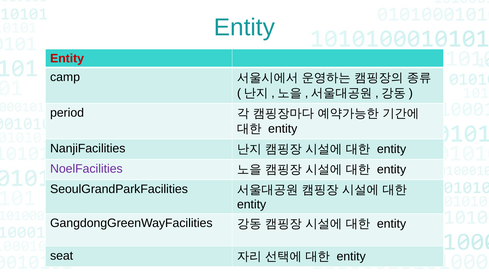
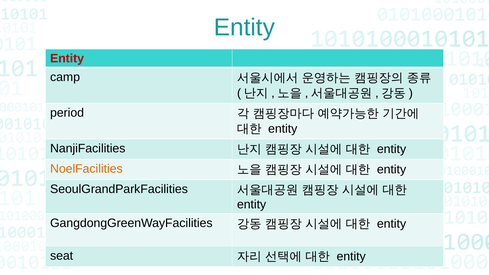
NoelFacilities colour: purple -> orange (86, 169)
